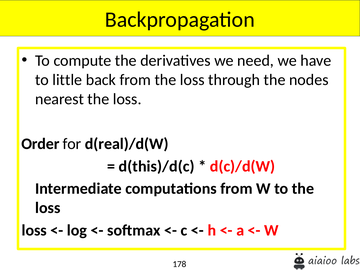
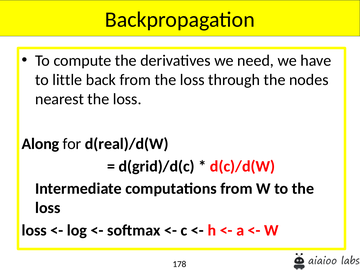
Order: Order -> Along (40, 144)
d(this)/d(c: d(this)/d(c -> d(grid)/d(c (157, 166)
